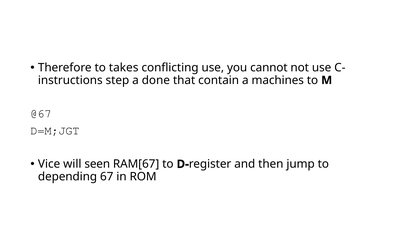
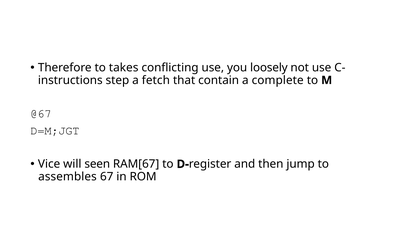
cannot: cannot -> loosely (269, 68)
done: done -> fetch (156, 80)
machines: machines -> complete (278, 80)
depending: depending -> assembles (67, 177)
